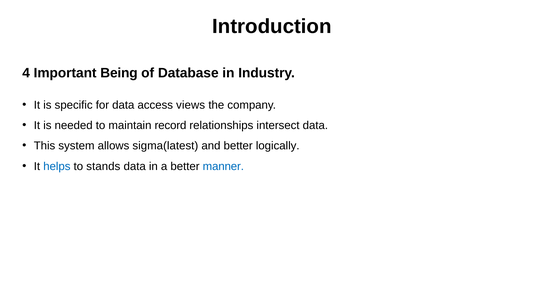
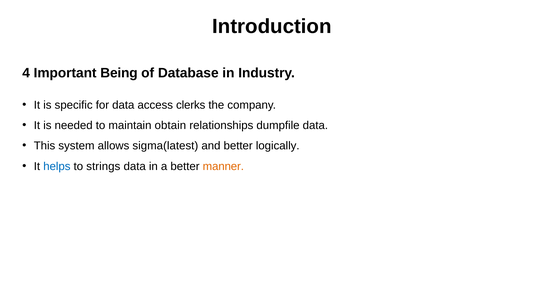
views: views -> clerks (191, 105)
record: record -> obtain (170, 125)
intersect: intersect -> dumpfile (278, 125)
stands: stands -> strings (103, 166)
manner colour: blue -> orange (223, 166)
